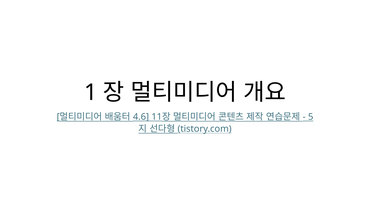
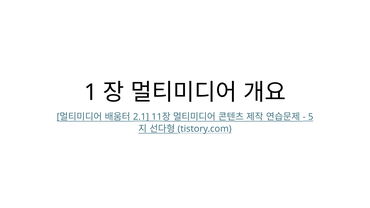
4.6: 4.6 -> 2.1 (141, 117)
